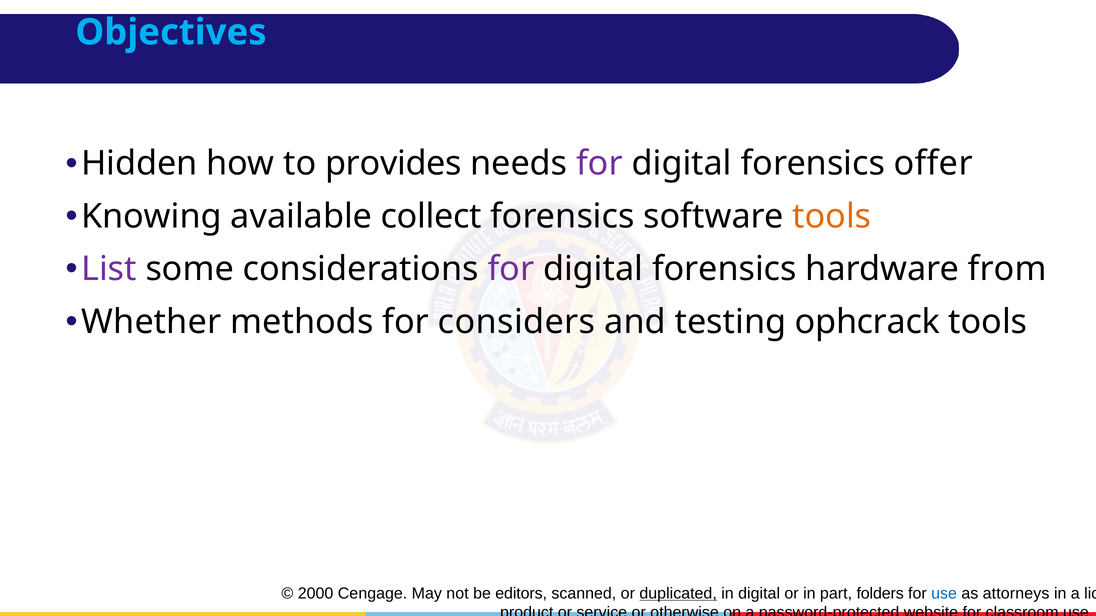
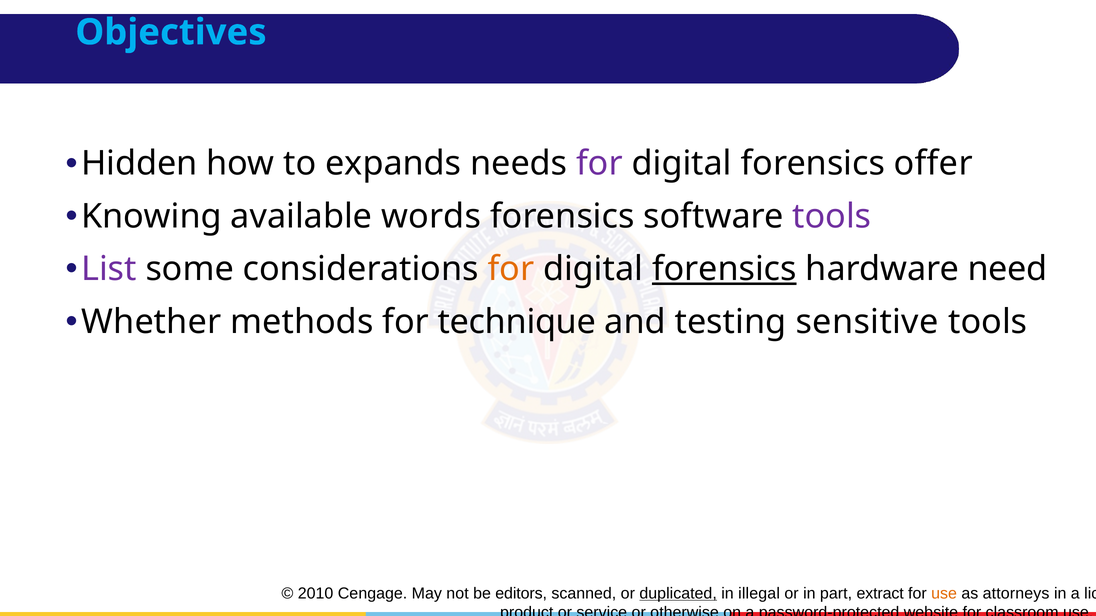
provides: provides -> expands (393, 164)
collect: collect -> words (431, 217)
tools colour: orange -> purple (832, 217)
for colour: purple -> orange (511, 269)
forensics underline: none -> present (724, 269)
from: from -> need (1008, 269)
considers: considers -> technique (517, 322)
ophcrack: ophcrack -> sensitive (867, 322)
2000: 2000 -> 2010 (316, 594)
in digital: digital -> illegal (759, 594)
folders: folders -> extract (880, 594)
use colour: blue -> orange (944, 594)
